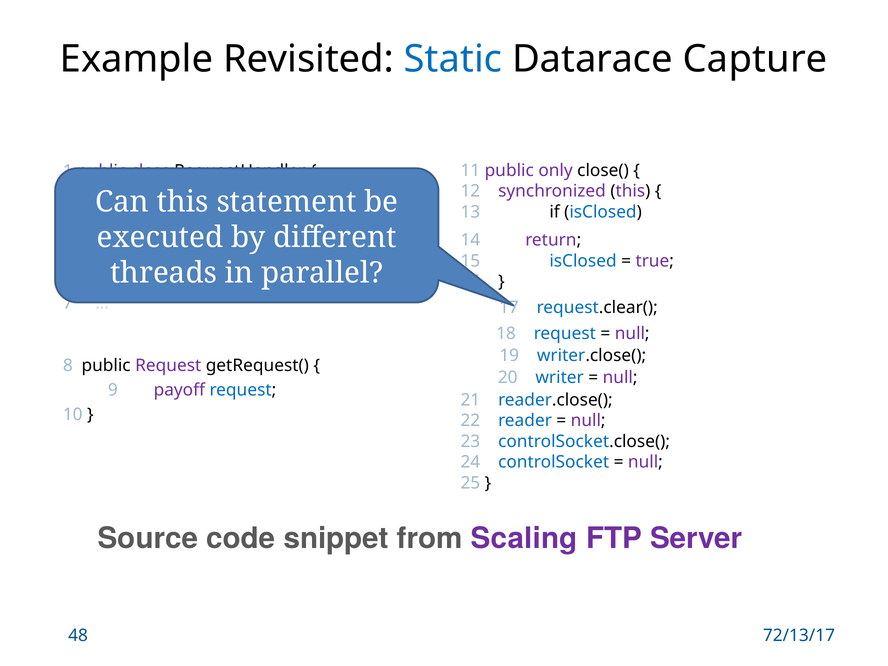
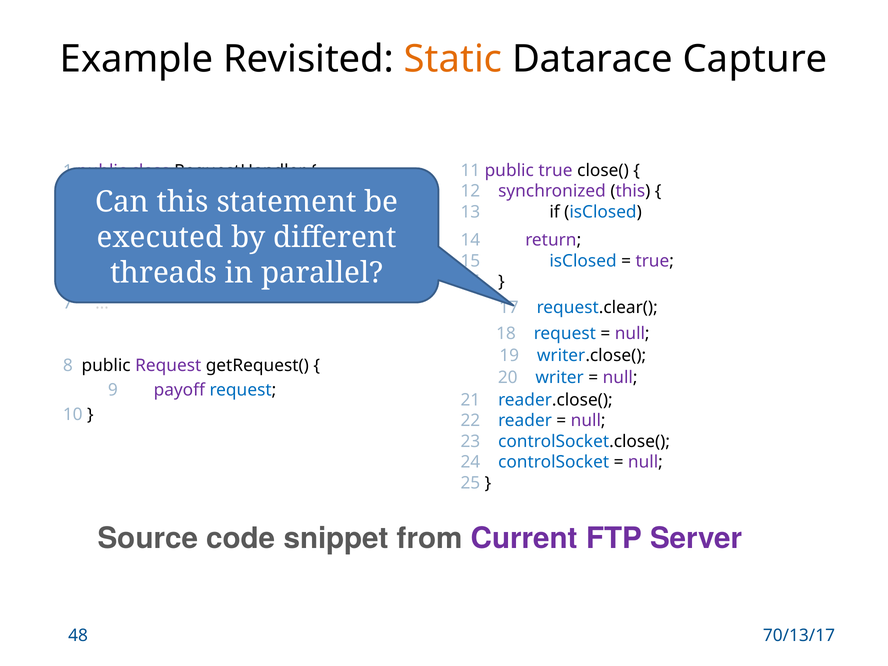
Static colour: blue -> orange (453, 59)
only: only -> true (555, 170)
Scaling: Scaling -> Current (524, 538)
72/13/17: 72/13/17 -> 70/13/17 (799, 636)
